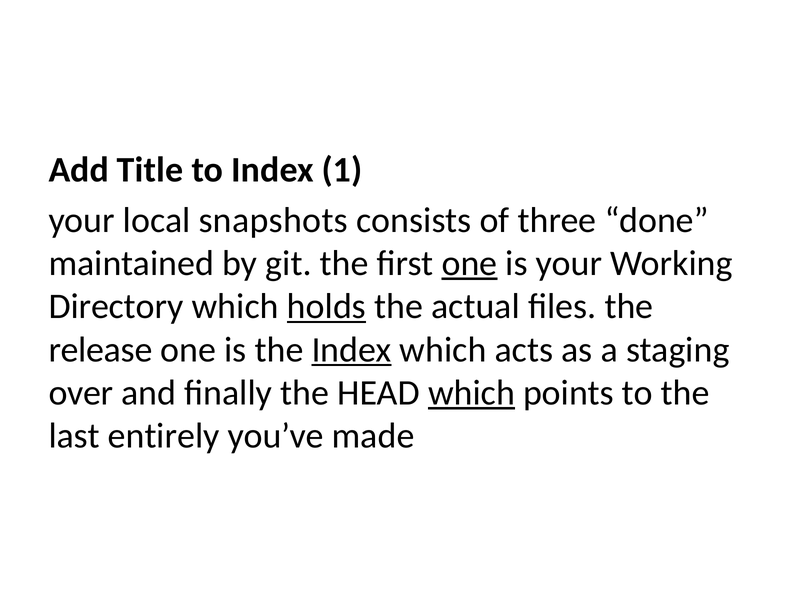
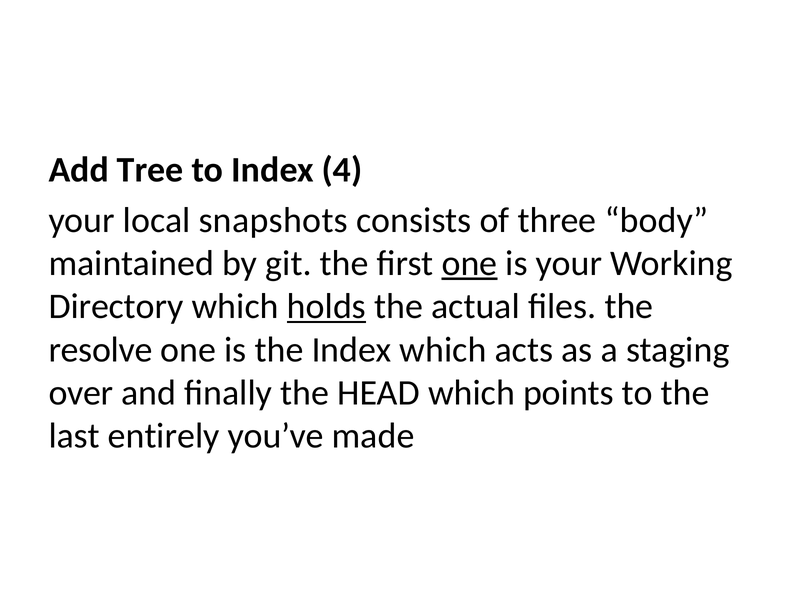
Title: Title -> Tree (150, 170)
1: 1 -> 4 (342, 170)
done: done -> body (656, 220)
release: release -> resolve (101, 350)
Index underline: present -> none (351, 350)
which underline: present -> none (471, 393)
